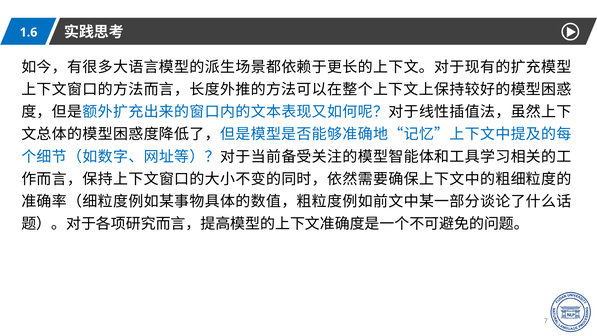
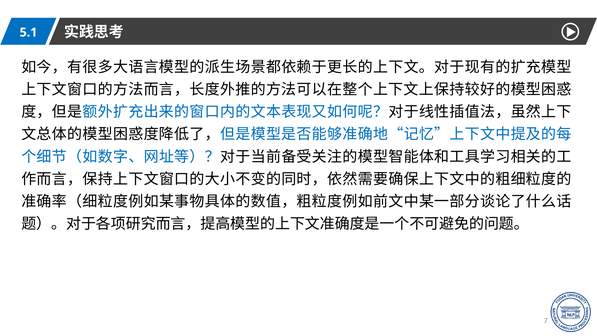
1.6: 1.6 -> 5.1 (28, 32)
